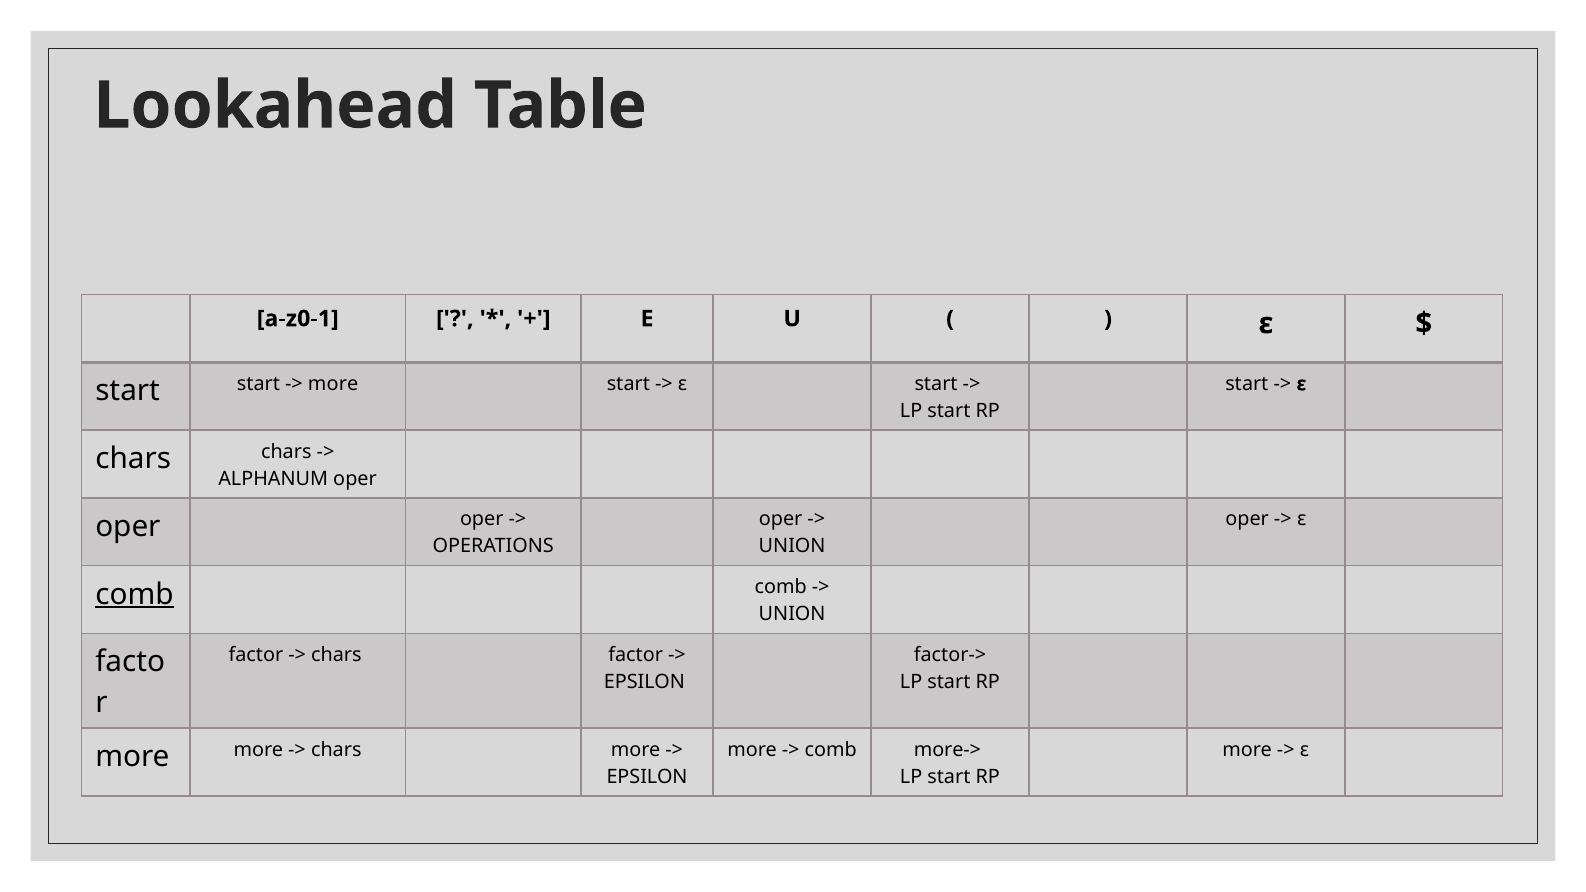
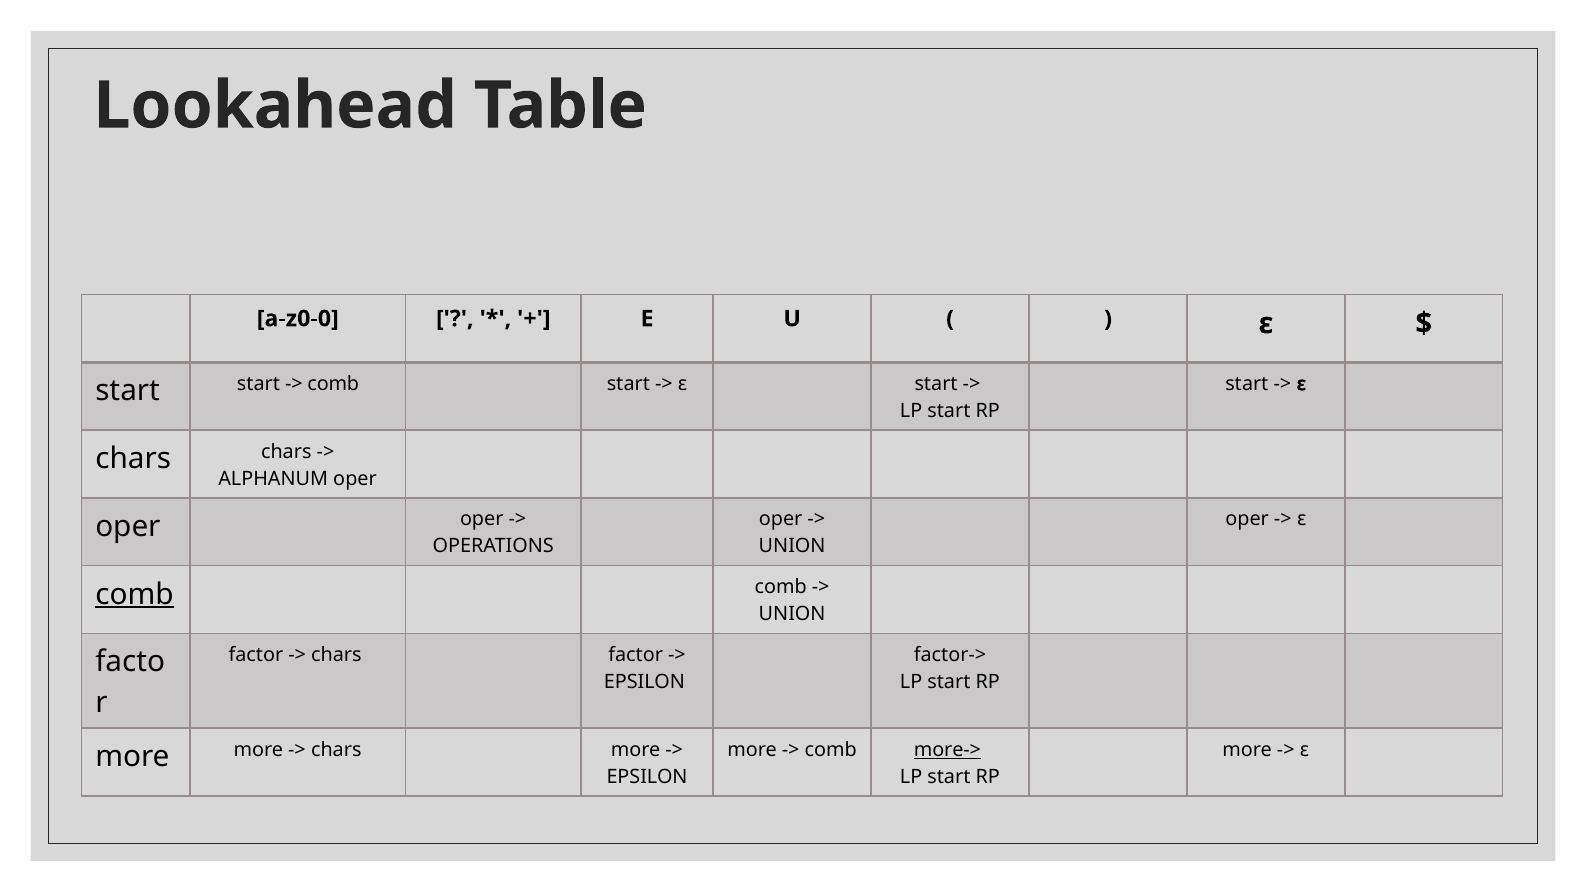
a-z0-1: a-z0-1 -> a-z0-0 (298, 319)
more: more -> comb (333, 384)
more-> underline: none -> present (947, 750)
